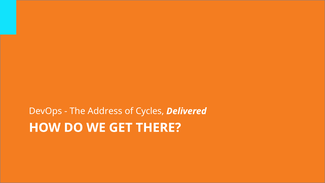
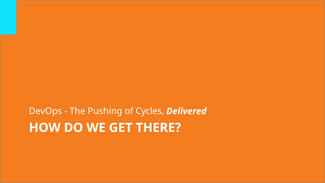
Address: Address -> Pushing (105, 111)
